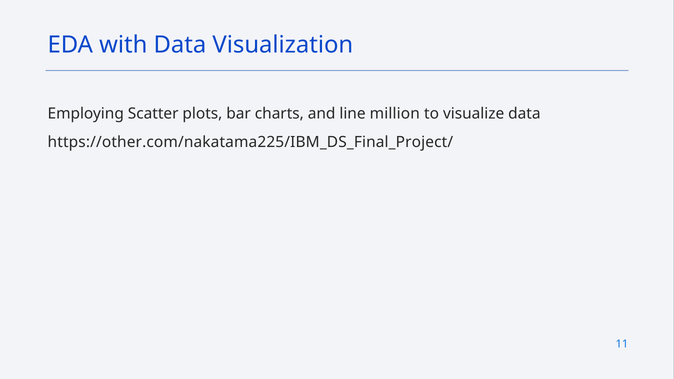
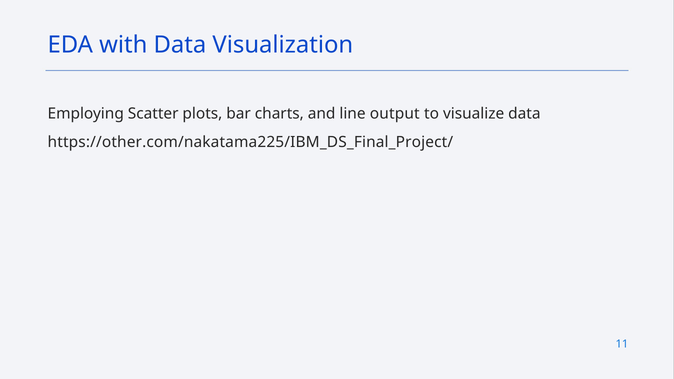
million: million -> output (395, 114)
